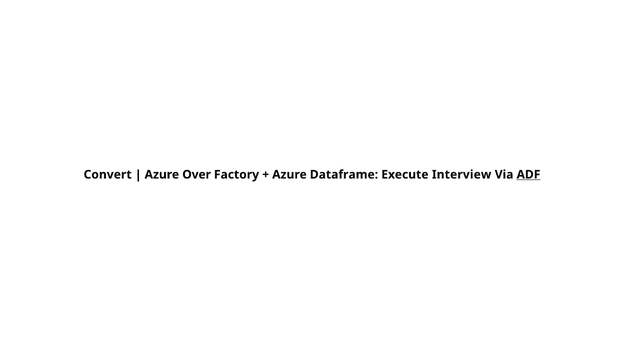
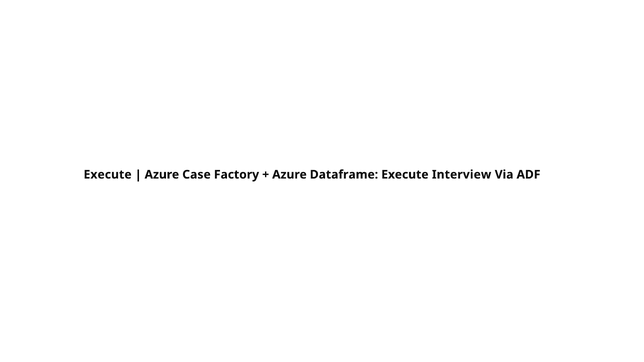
Convert: Convert -> Execute (108, 175)
Over: Over -> Case (196, 175)
ADF underline: present -> none (528, 175)
